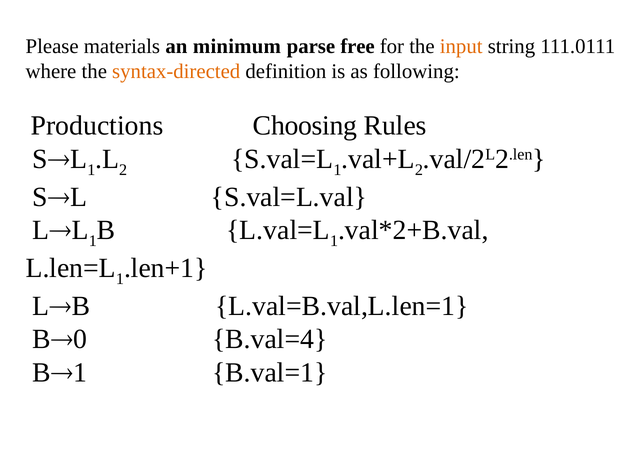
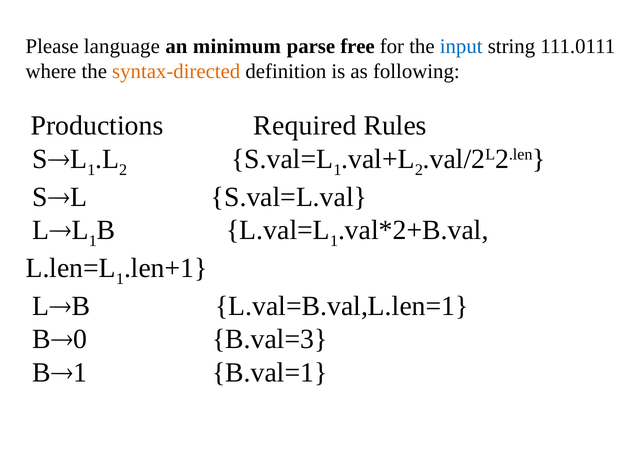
materials: materials -> language (122, 46)
input colour: orange -> blue (461, 46)
Choosing: Choosing -> Required (305, 126)
B.val=4: B.val=4 -> B.val=3 (270, 339)
